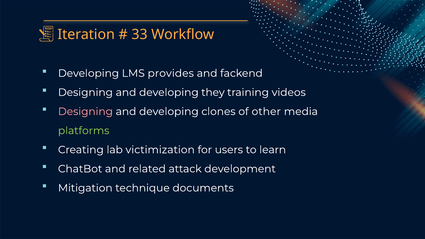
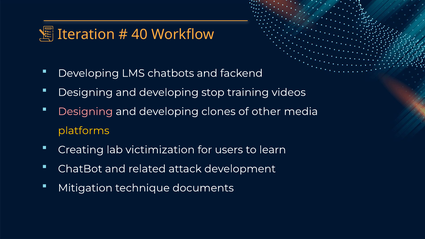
33: 33 -> 40 (139, 34)
provides: provides -> chatbots (171, 73)
they: they -> stop (213, 92)
platforms colour: light green -> yellow (84, 131)
